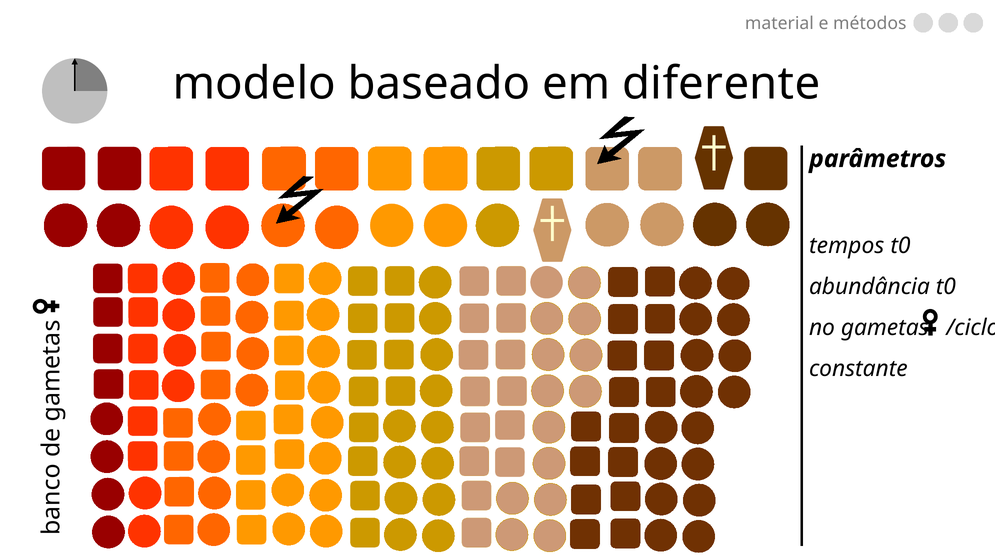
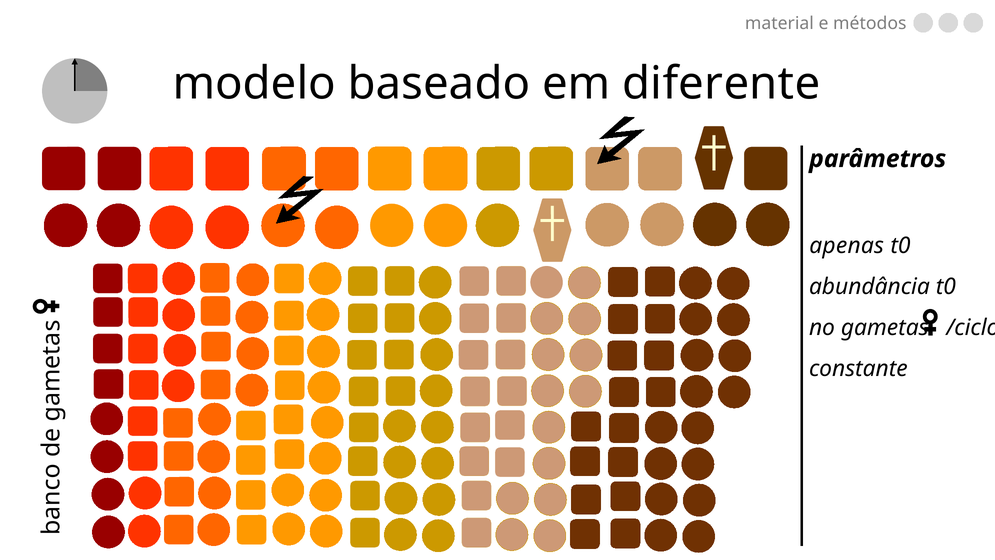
tempos: tempos -> apenas (847, 246)
